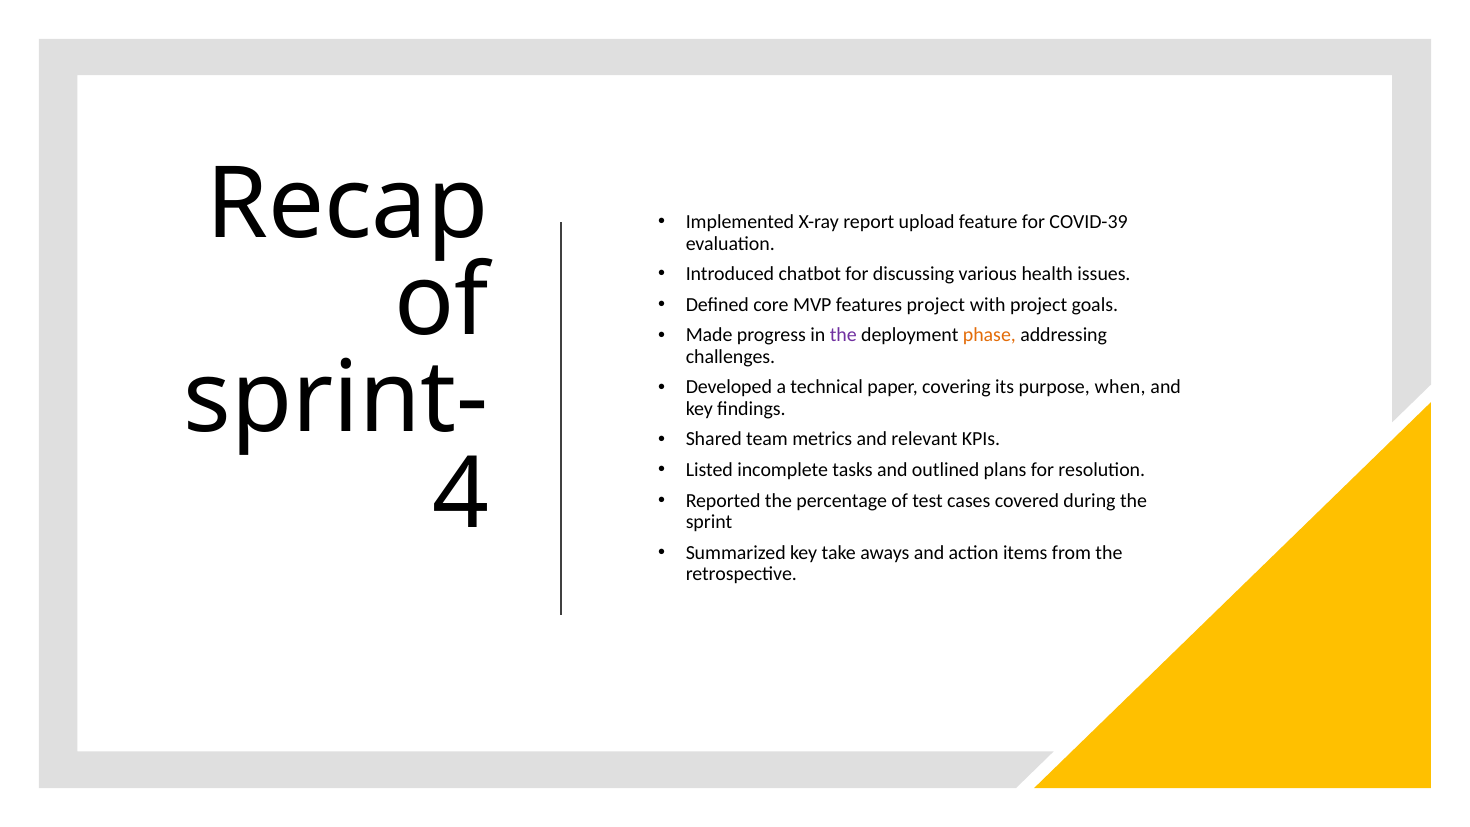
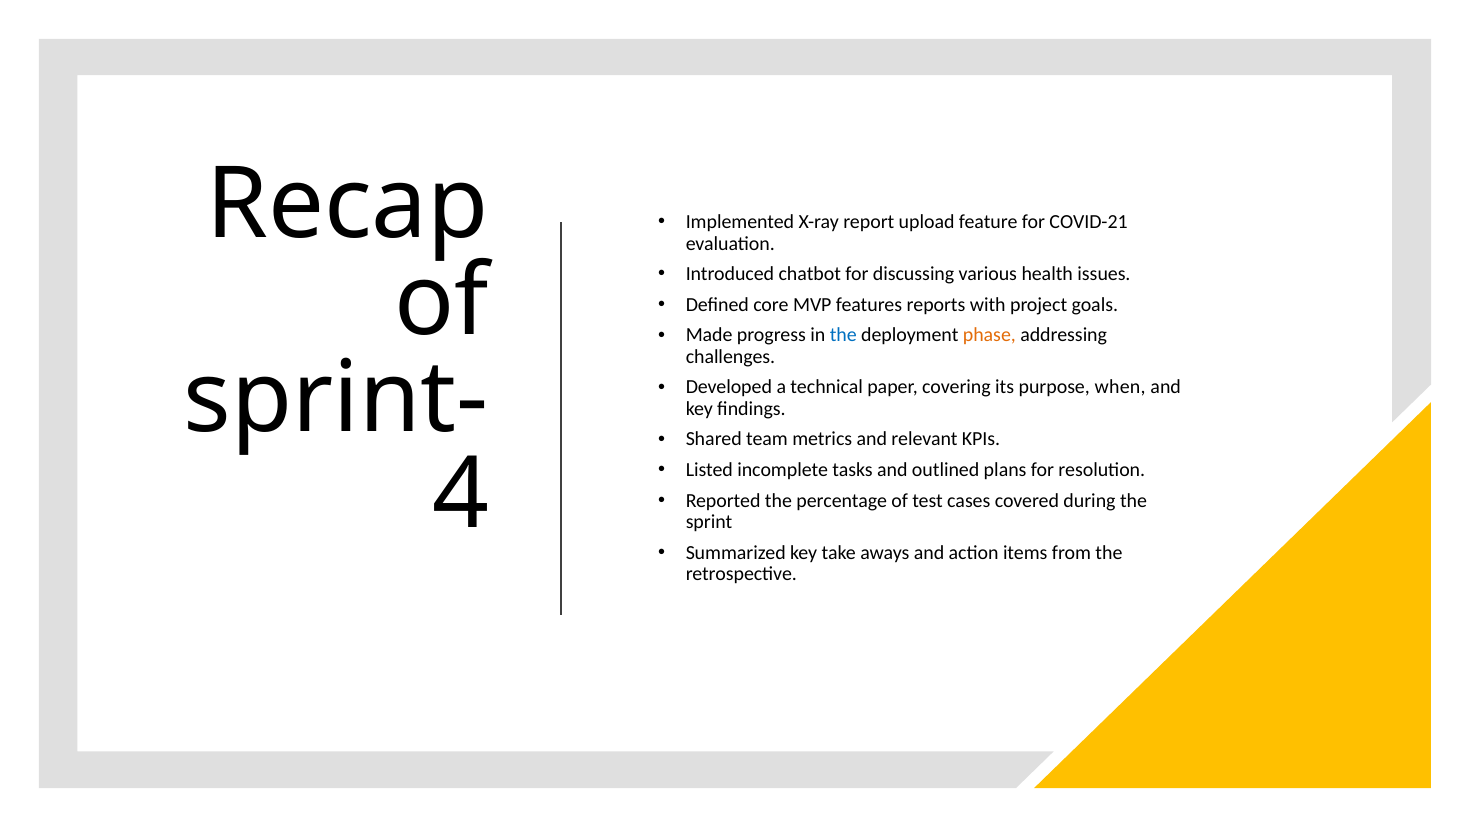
COVID-39: COVID-39 -> COVID-21 (1089, 222)
features project: project -> reports (936, 305)
the colour: purple -> blue (843, 335)
